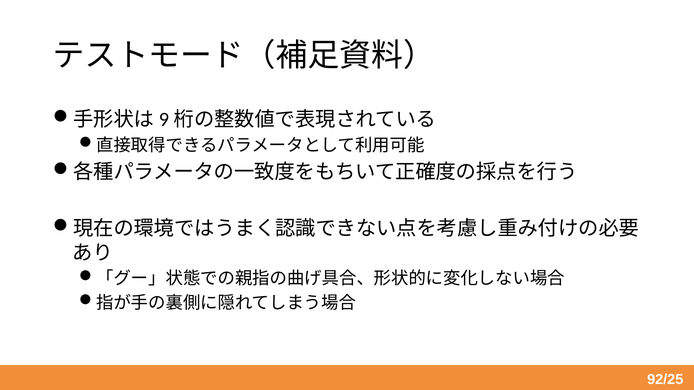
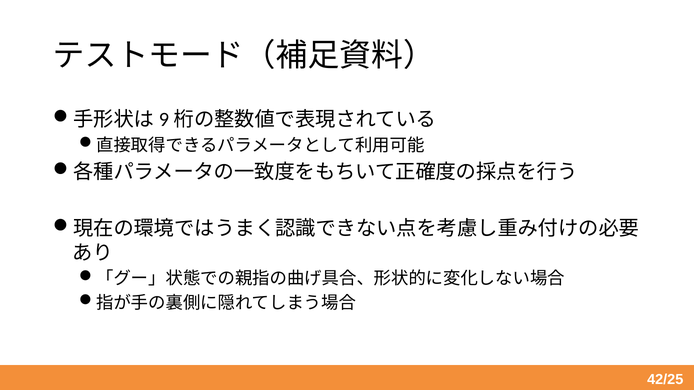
92/25: 92/25 -> 42/25 (665, 380)
